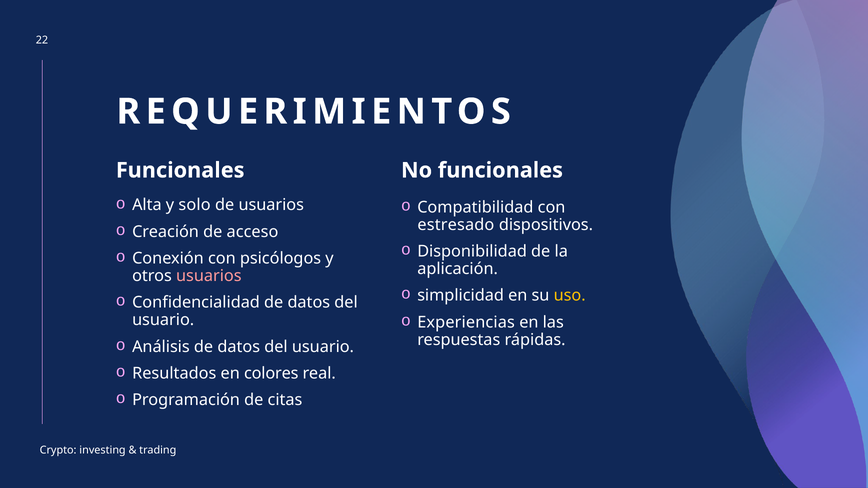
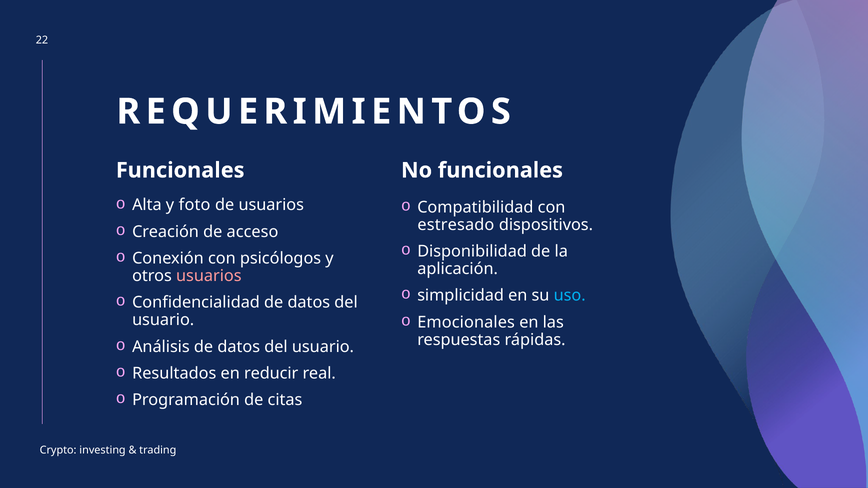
solo: solo -> foto (195, 205)
uso colour: yellow -> light blue (570, 296)
Experiencias: Experiencias -> Emocionales (466, 322)
colores: colores -> reducir (271, 374)
